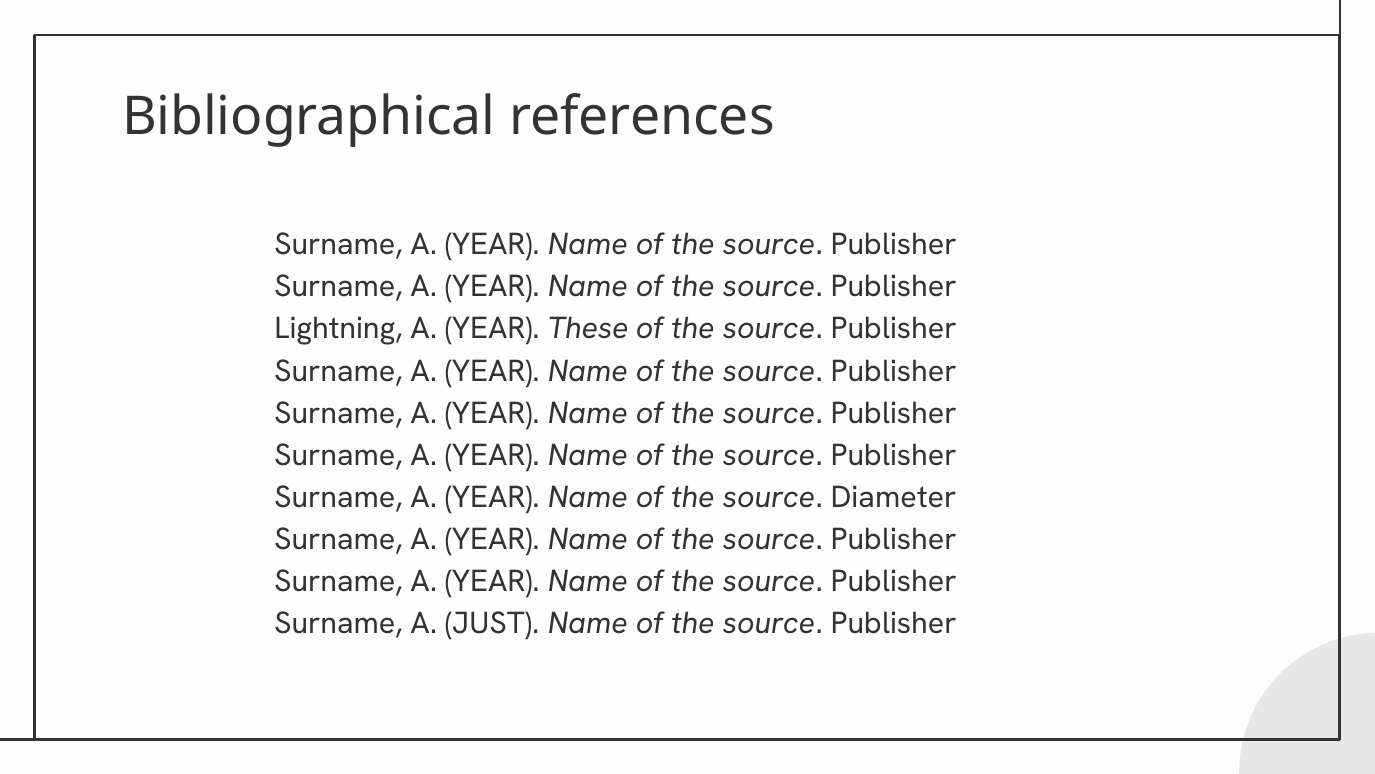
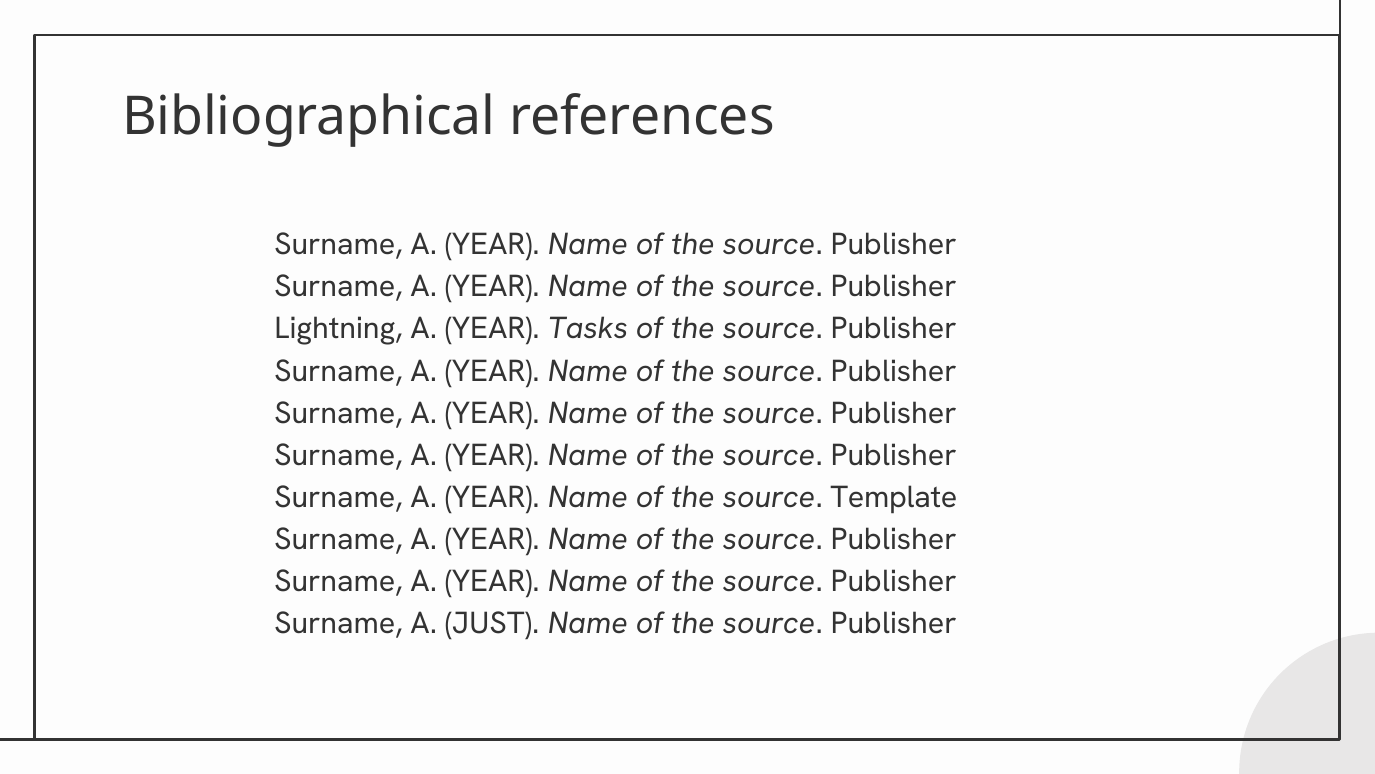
These: These -> Tasks (588, 329)
Diameter: Diameter -> Template (894, 497)
